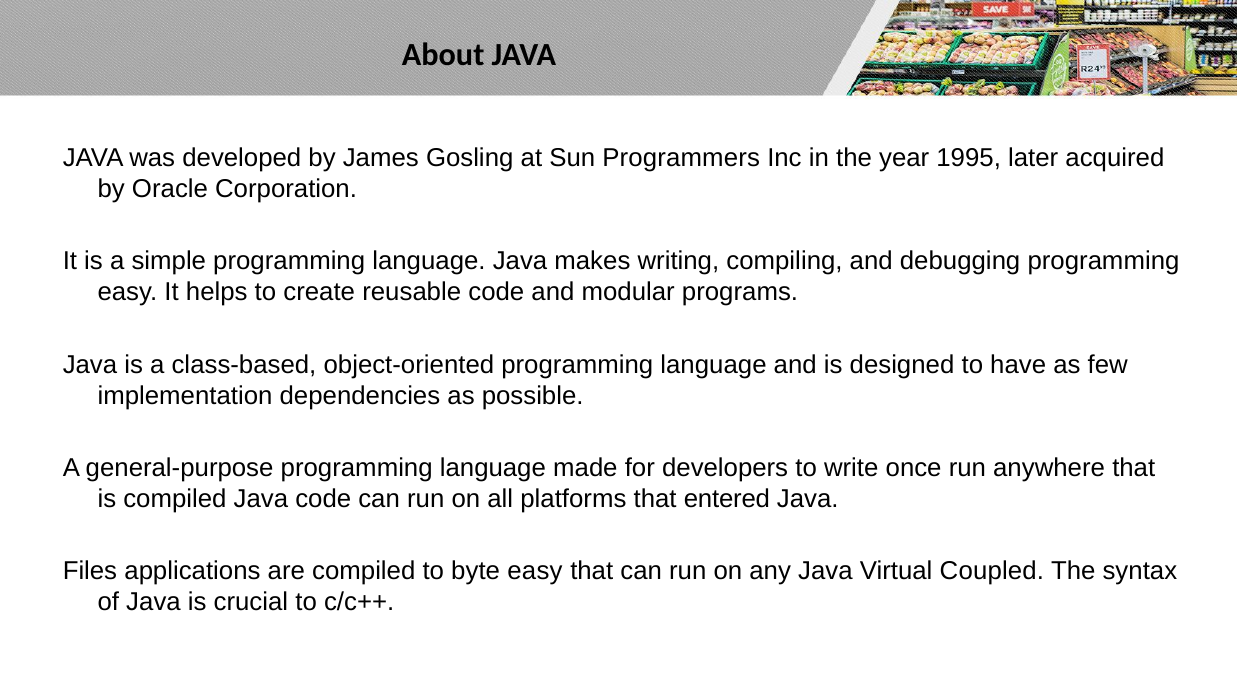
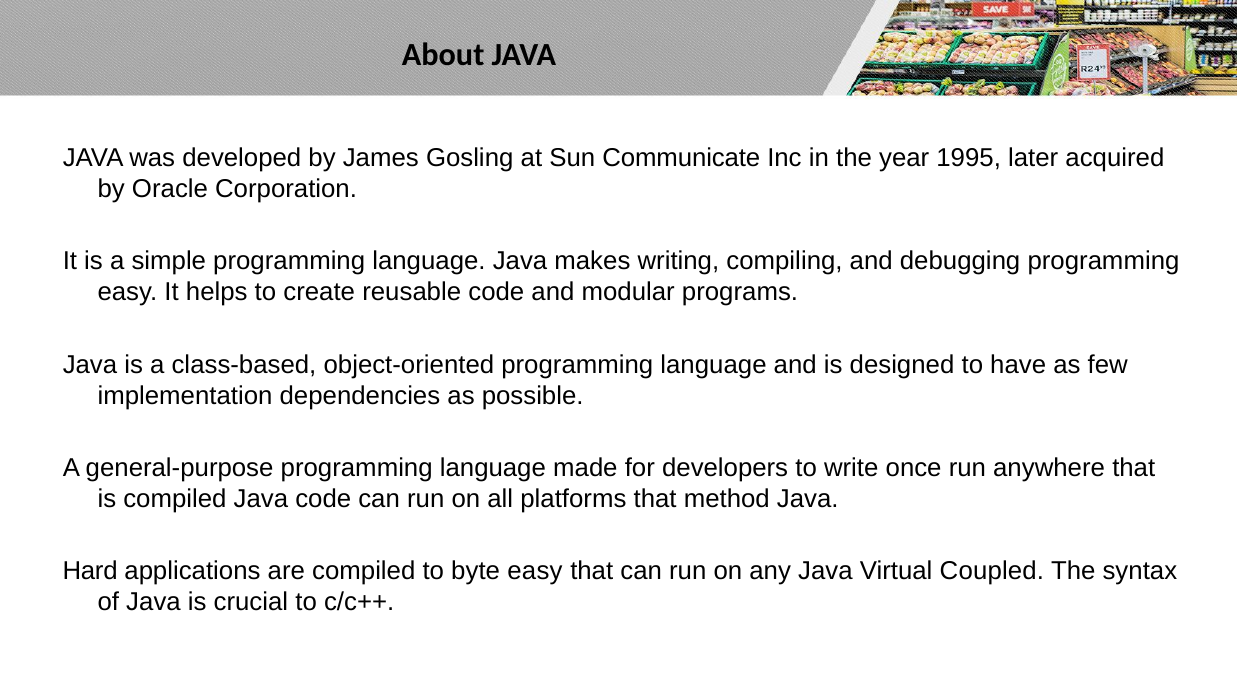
Programmers: Programmers -> Communicate (681, 158)
entered: entered -> method (727, 499)
Files: Files -> Hard (90, 571)
